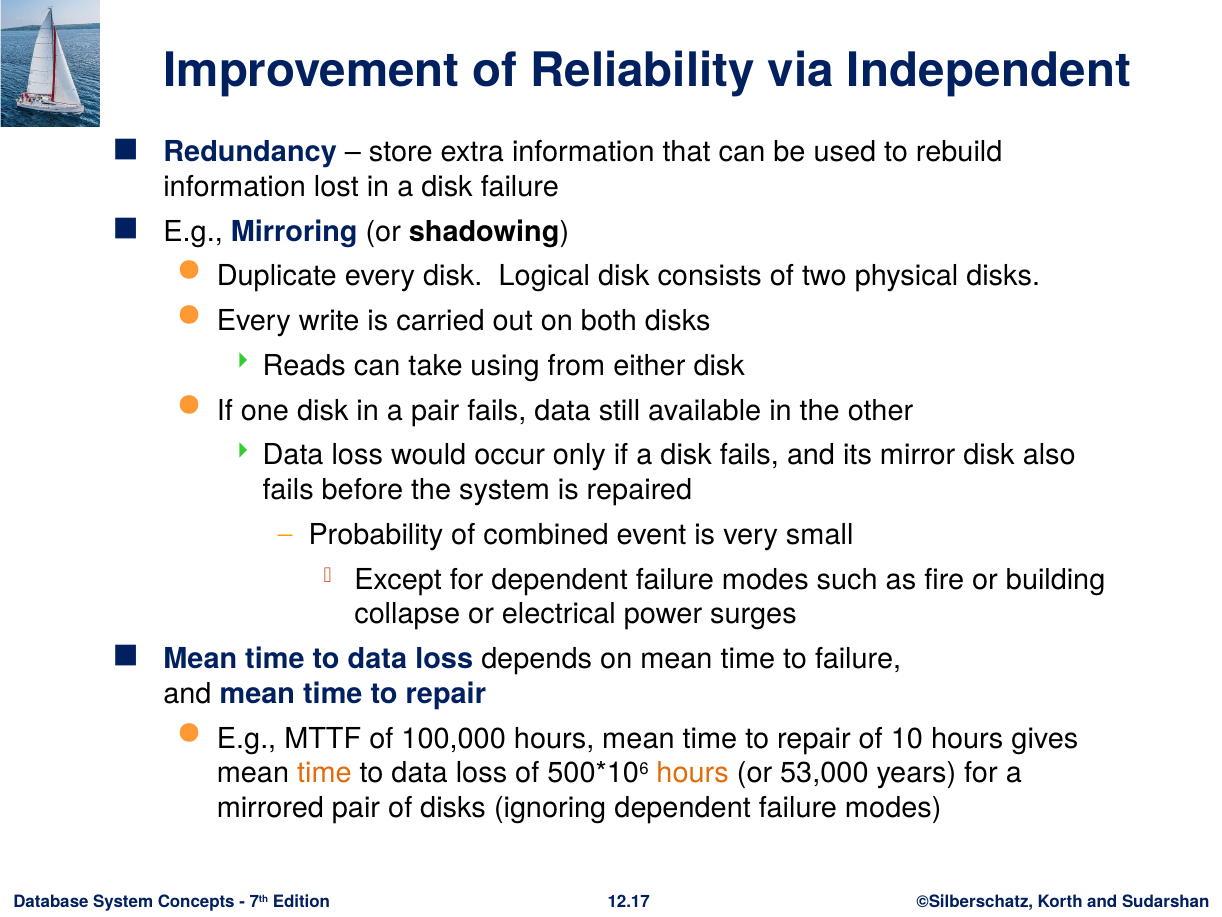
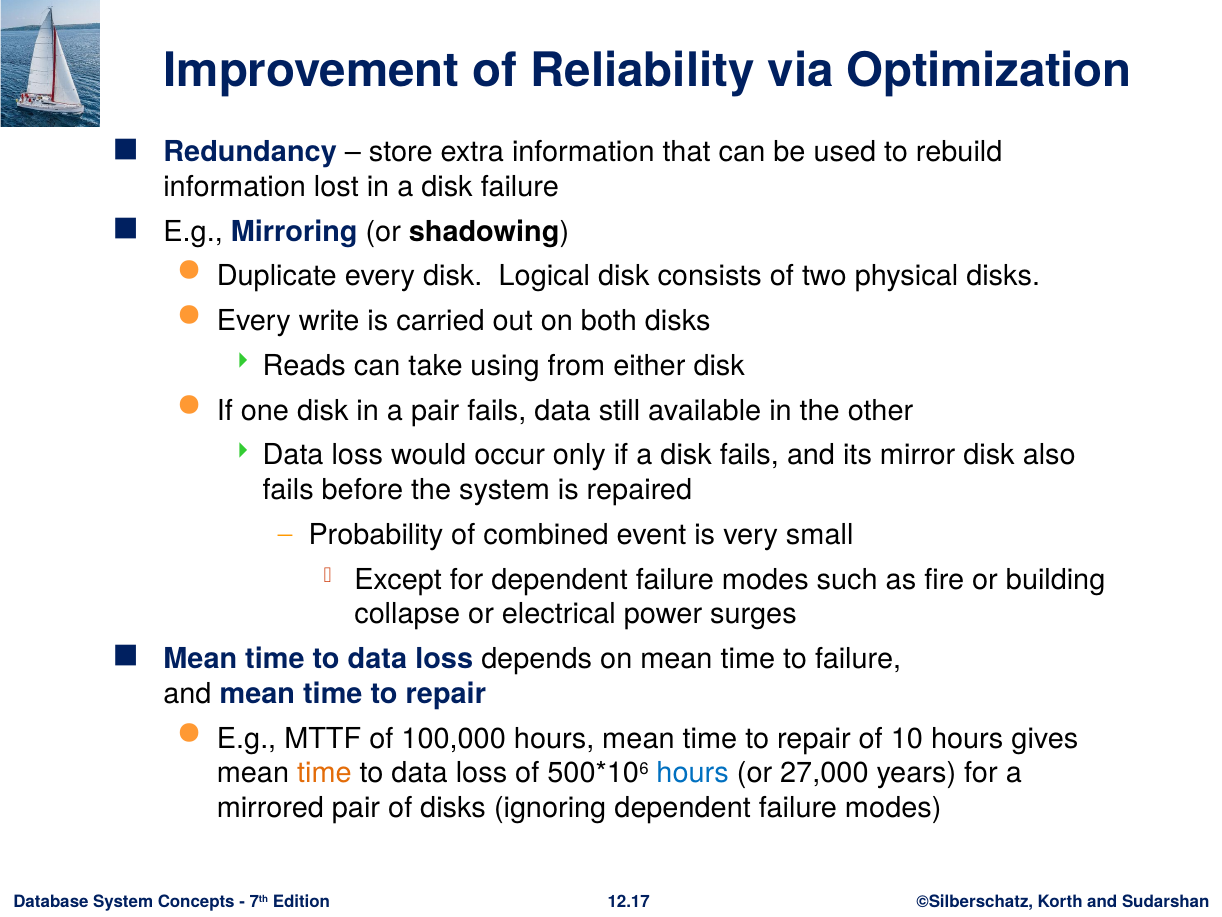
Independent: Independent -> Optimization (989, 71)
hours colour: orange -> blue (693, 773)
53,000: 53,000 -> 27,000 (824, 773)
